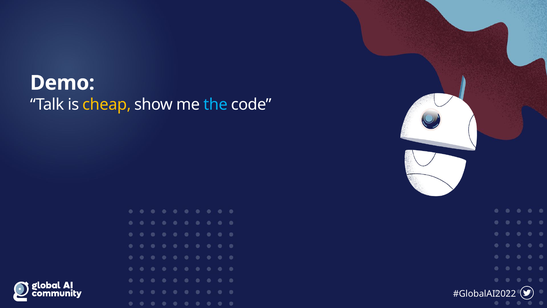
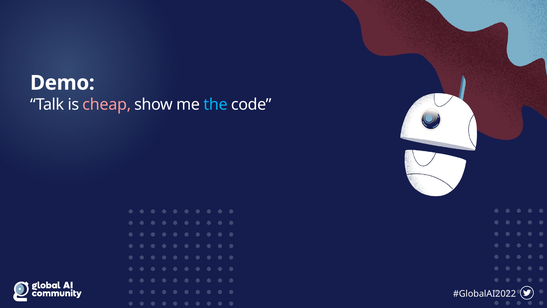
cheap colour: yellow -> pink (107, 104)
